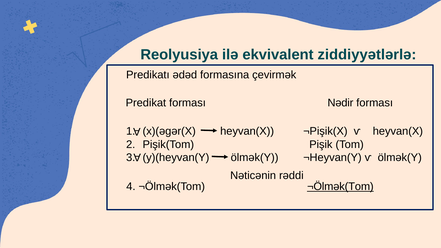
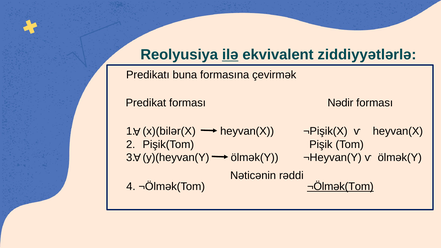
ilə underline: none -> present (230, 55)
ədəd: ədəd -> buna (185, 75)
x)(əgər(X: x)(əgər(X -> x)(bilər(X (169, 131)
